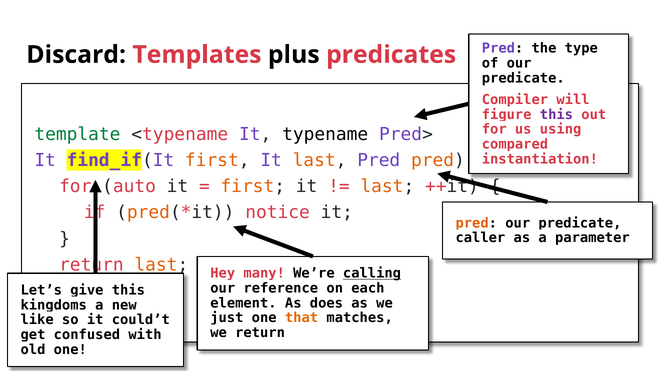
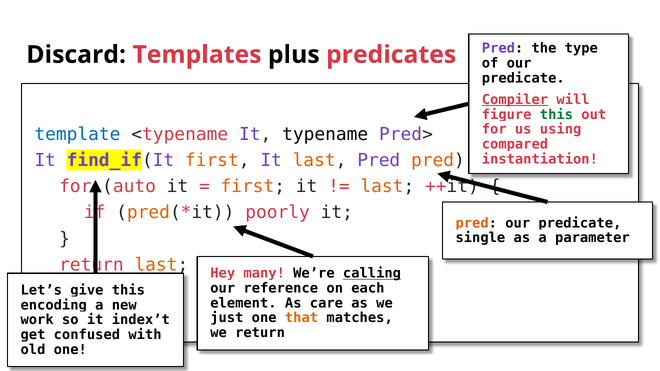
Compiler underline: none -> present (515, 100)
this colour: purple -> green (556, 115)
template colour: green -> blue (77, 134)
notice: notice -> poorly (278, 213)
caller: caller -> single (480, 238)
does: does -> care (326, 303)
kingdoms: kingdoms -> encoding (54, 305)
like: like -> work (37, 320)
could’t: could’t -> index’t (141, 320)
